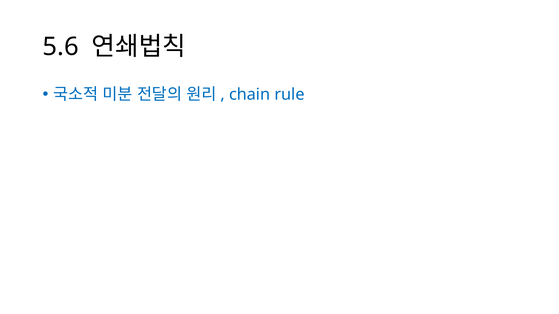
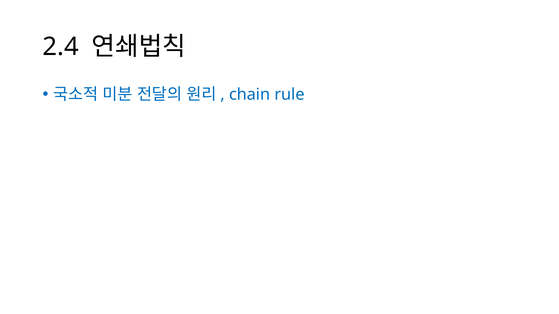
5.6: 5.6 -> 2.4 (61, 47)
